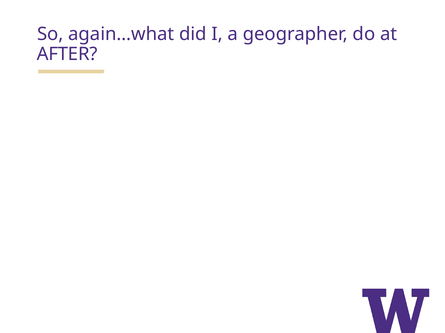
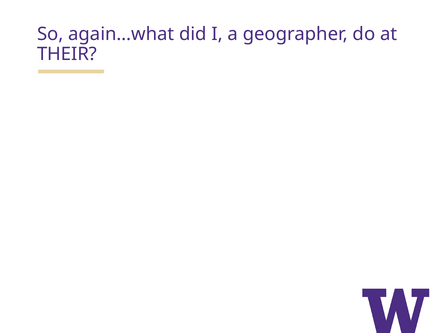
AFTER: AFTER -> THEIR (67, 54)
